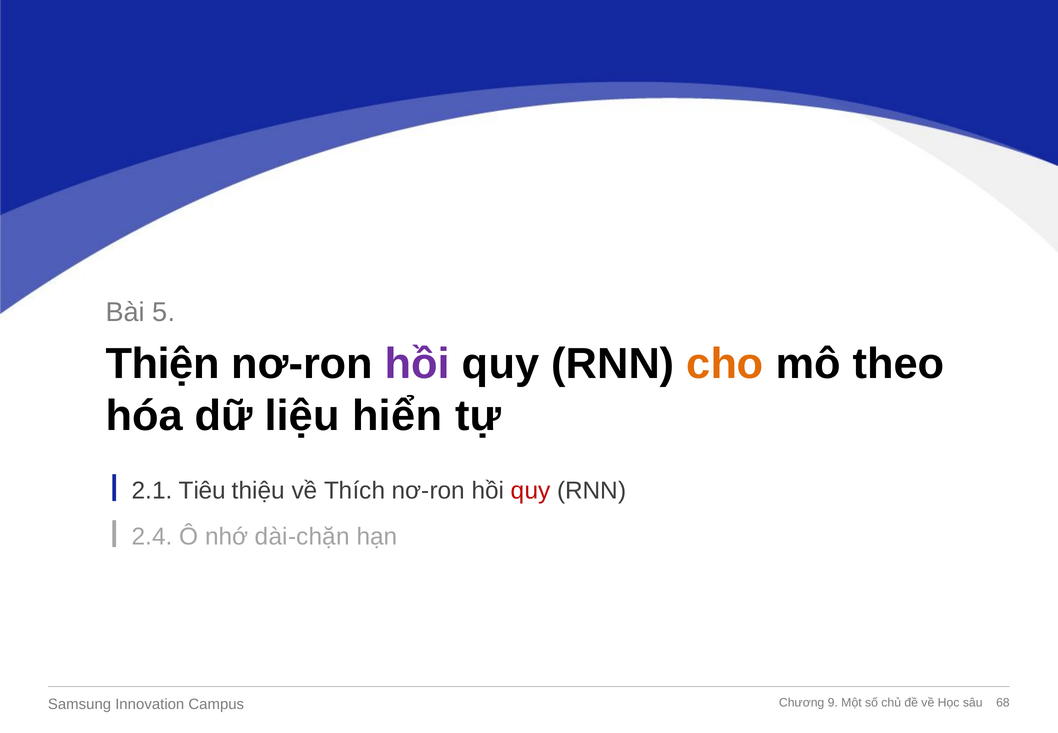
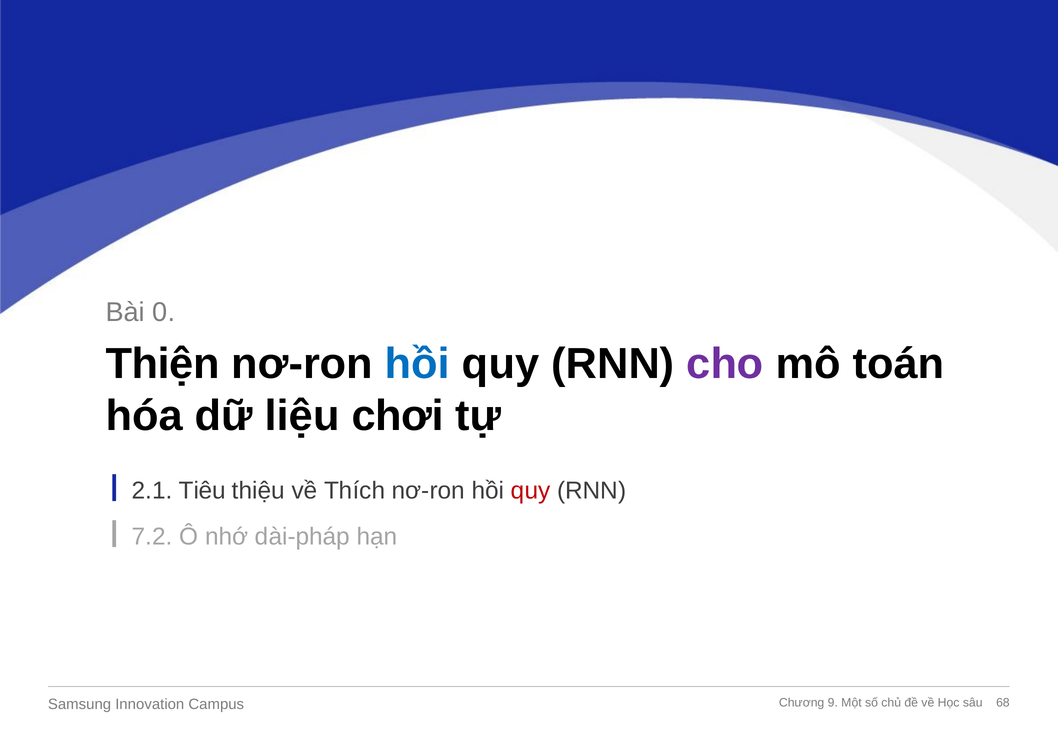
5: 5 -> 0 (164, 312)
hồi colour: purple -> blue (417, 364)
cho colour: orange -> purple (725, 364)
theo: theo -> toán (899, 364)
hiển: hiển -> chơi (398, 416)
2.4: 2.4 -> 7.2 (152, 537)
dài-chặn: dài-chặn -> dài-pháp (302, 537)
